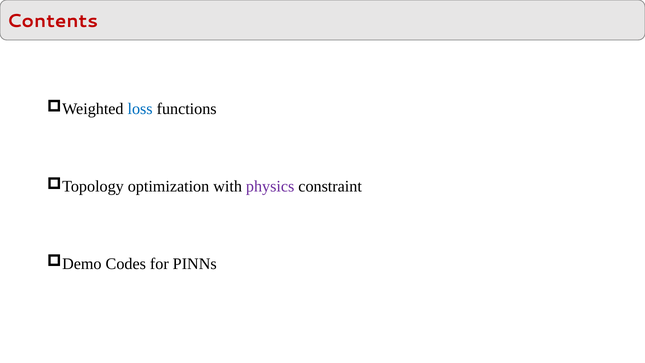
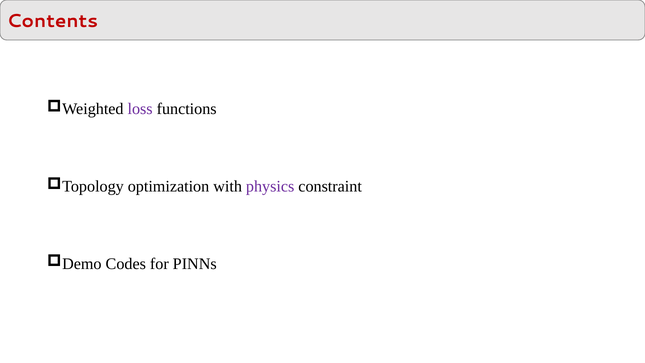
loss colour: blue -> purple (140, 109)
